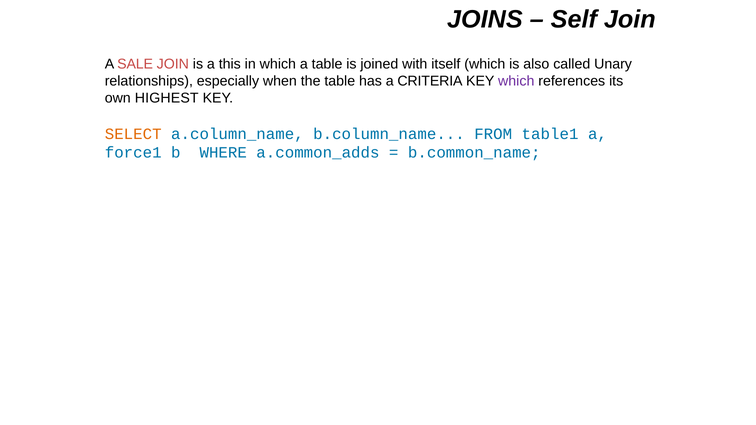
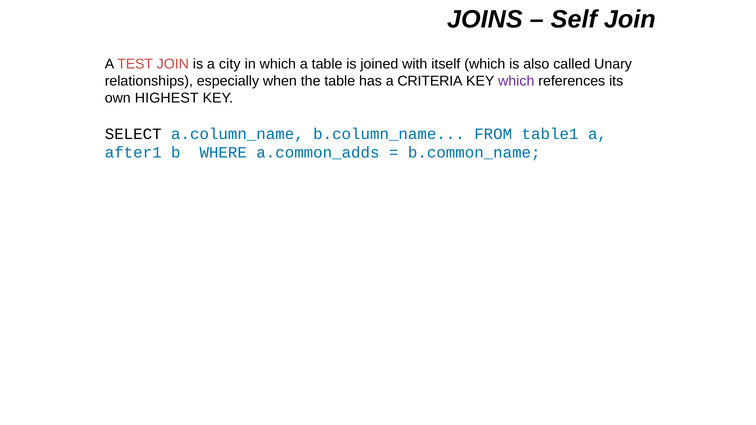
SALE: SALE -> TEST (135, 64)
this: this -> city (230, 64)
SELECT colour: orange -> black (133, 134)
force1: force1 -> after1 (133, 153)
